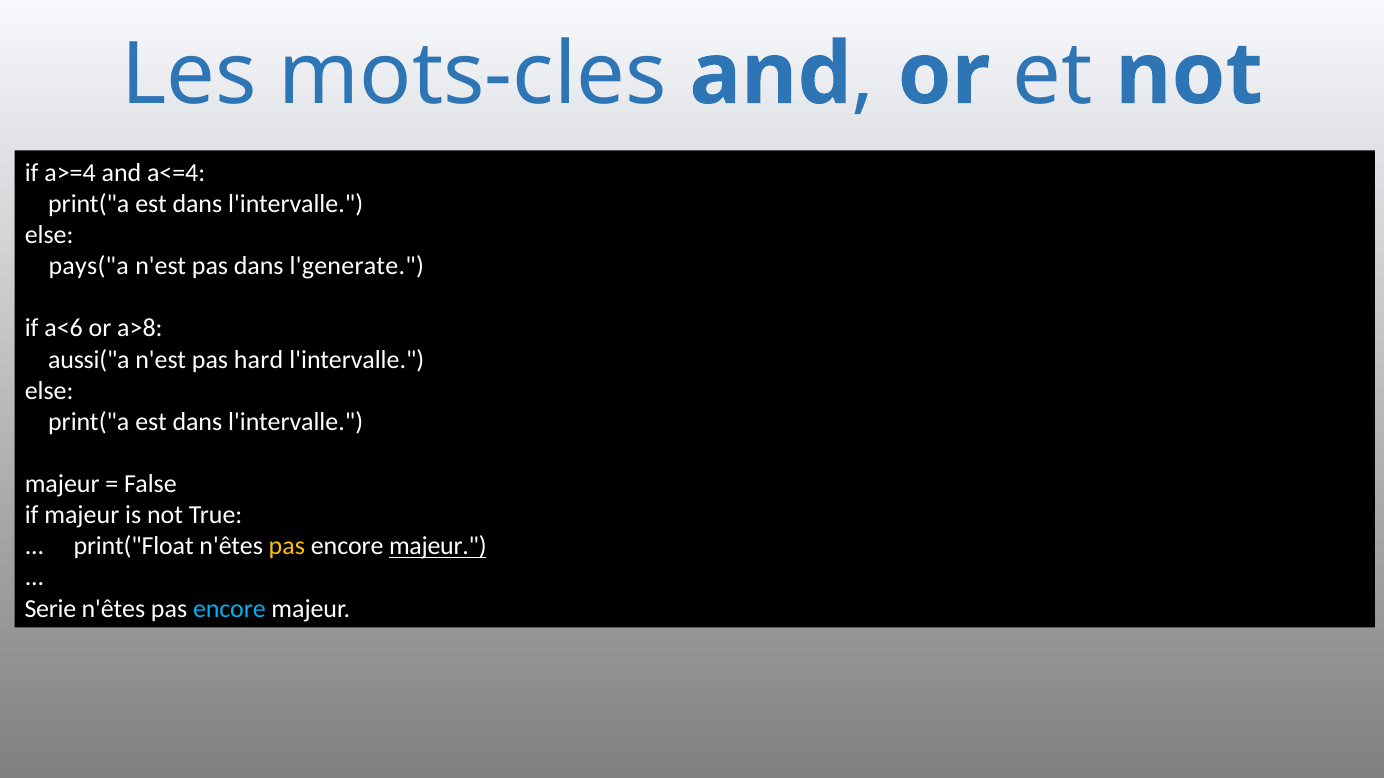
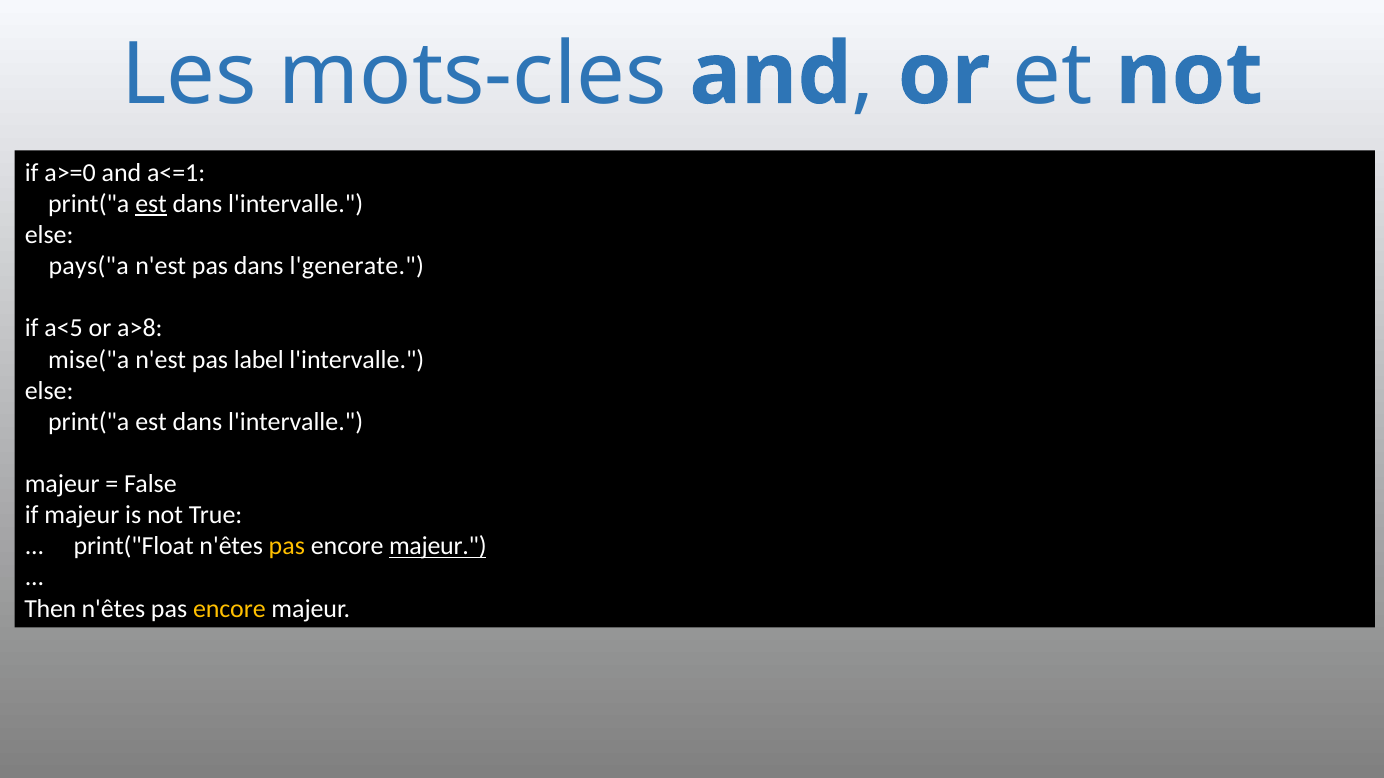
a>=4: a>=4 -> a>=0 (70, 173)
a<=4: a<=4 -> a<=1 (176, 173)
est underline: none -> present (151, 204)
a<6: a<6 -> a<5 (64, 329)
aussi("a: aussi("a -> mise("a (89, 360)
hard: hard -> label (259, 360)
Serie: Serie -> Then (50, 609)
encore colour: light blue -> yellow (229, 609)
